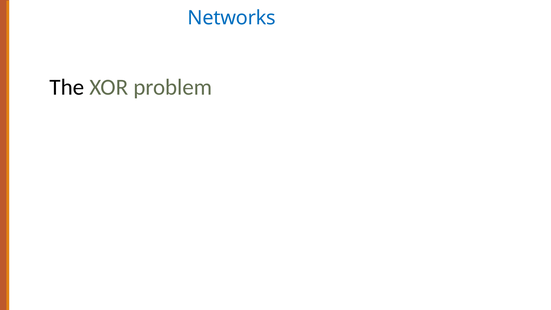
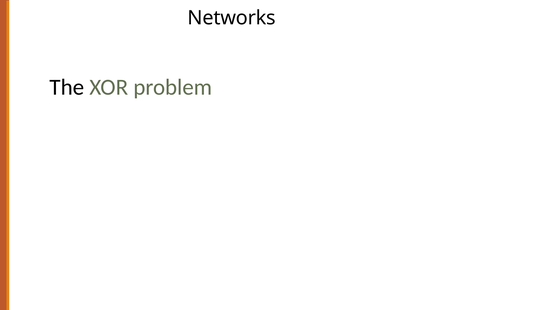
Networks colour: blue -> black (232, 18)
